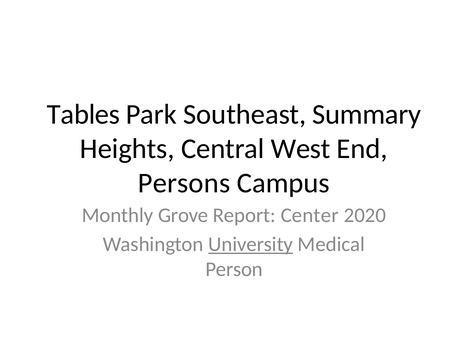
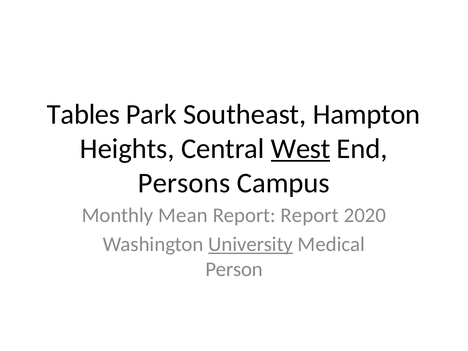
Summary: Summary -> Hampton (367, 114)
West underline: none -> present (301, 149)
Grove: Grove -> Mean (183, 215)
Report Center: Center -> Report (310, 215)
